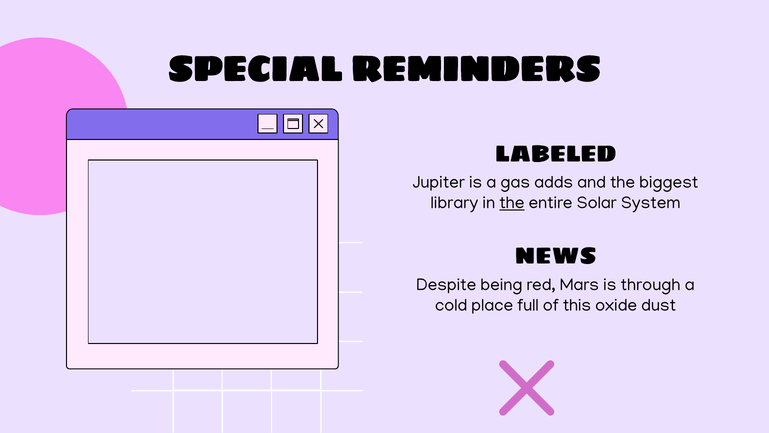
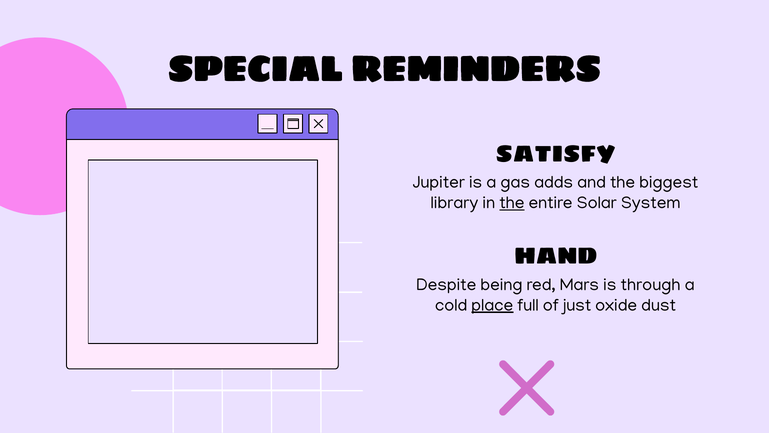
LABELED: LABELED -> SATISFY (556, 154)
NEWS: NEWS -> HAND (556, 256)
place underline: none -> present (492, 305)
this: this -> just (577, 305)
